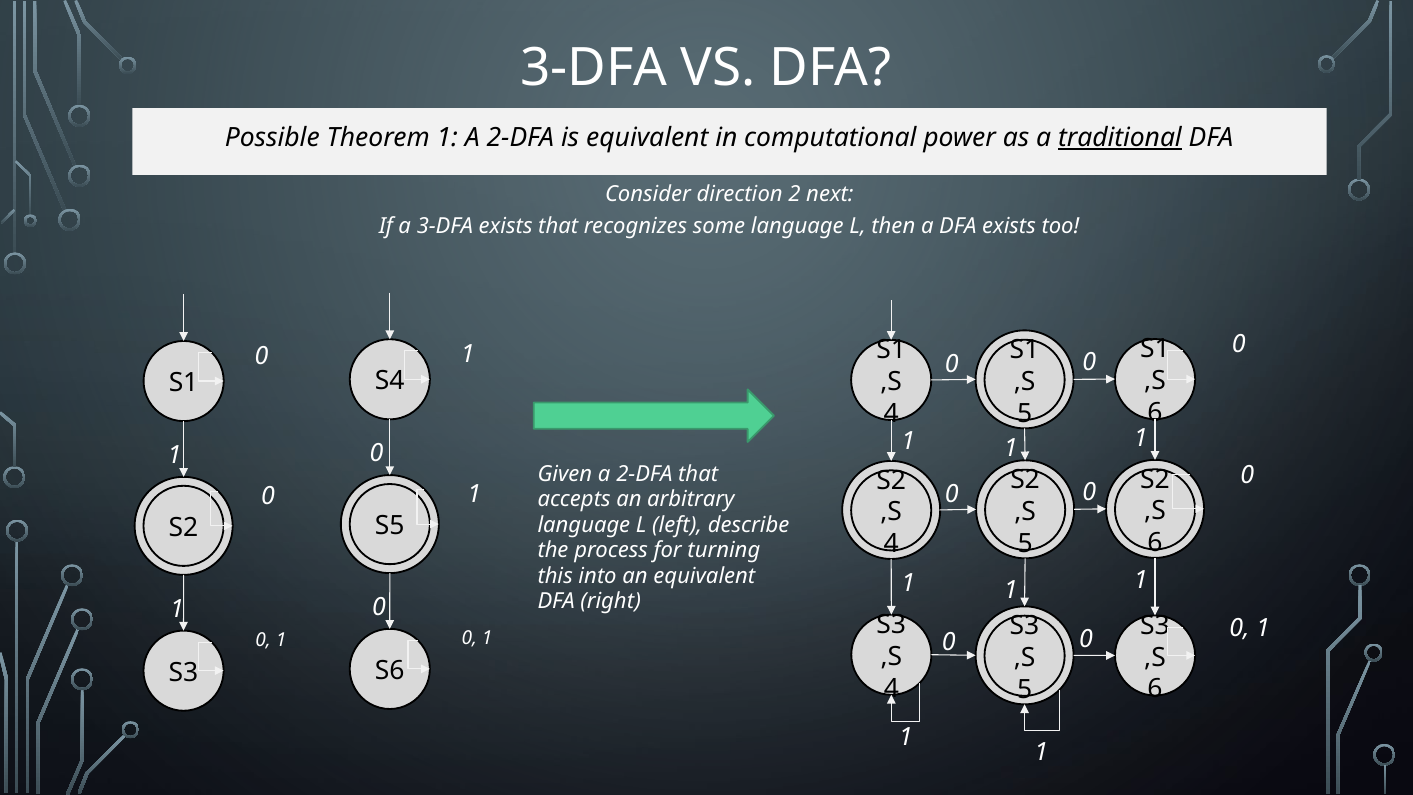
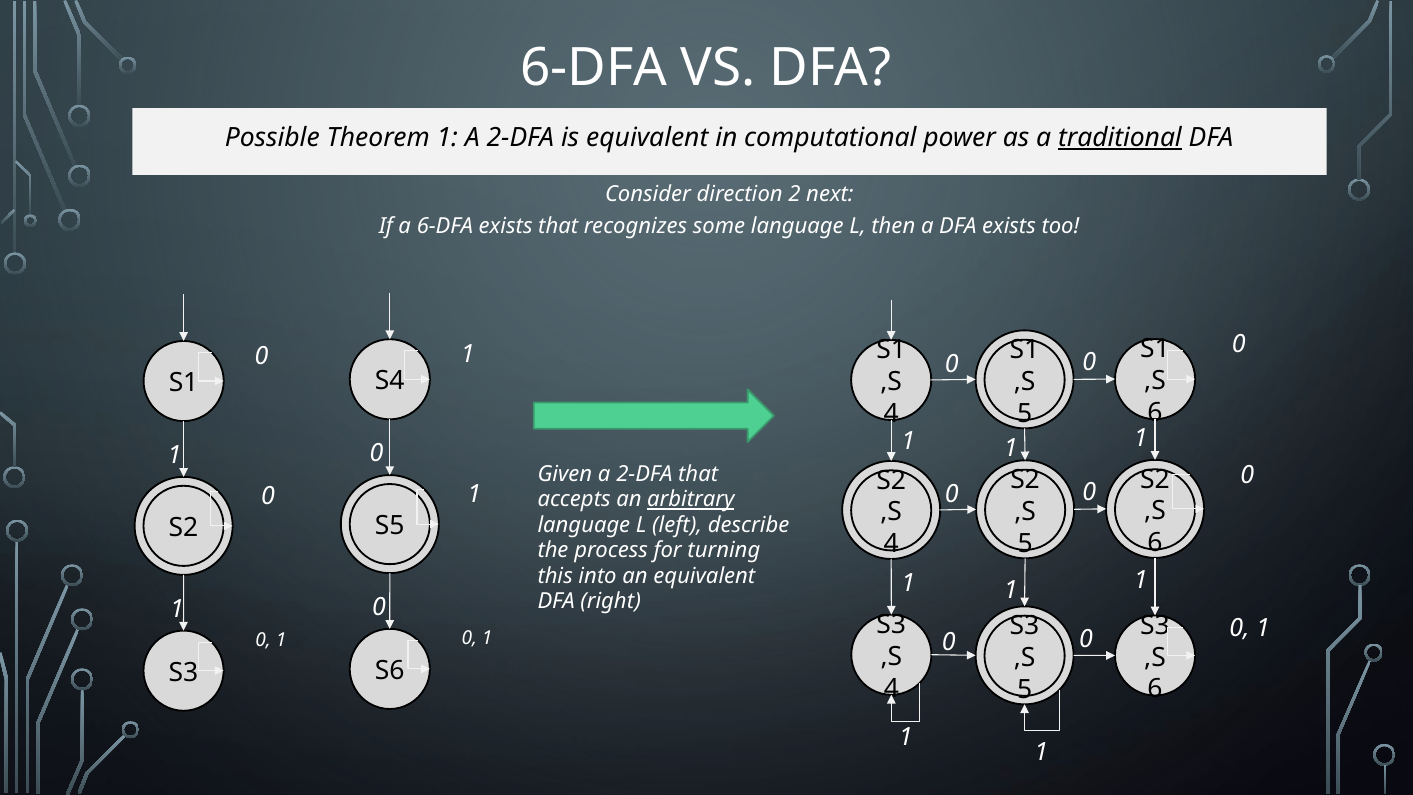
3-DFA: 3-DFA -> 6-DFA (594, 68)
a 3-DFA: 3-DFA -> 6-DFA (445, 226)
arbitrary underline: none -> present (691, 499)
